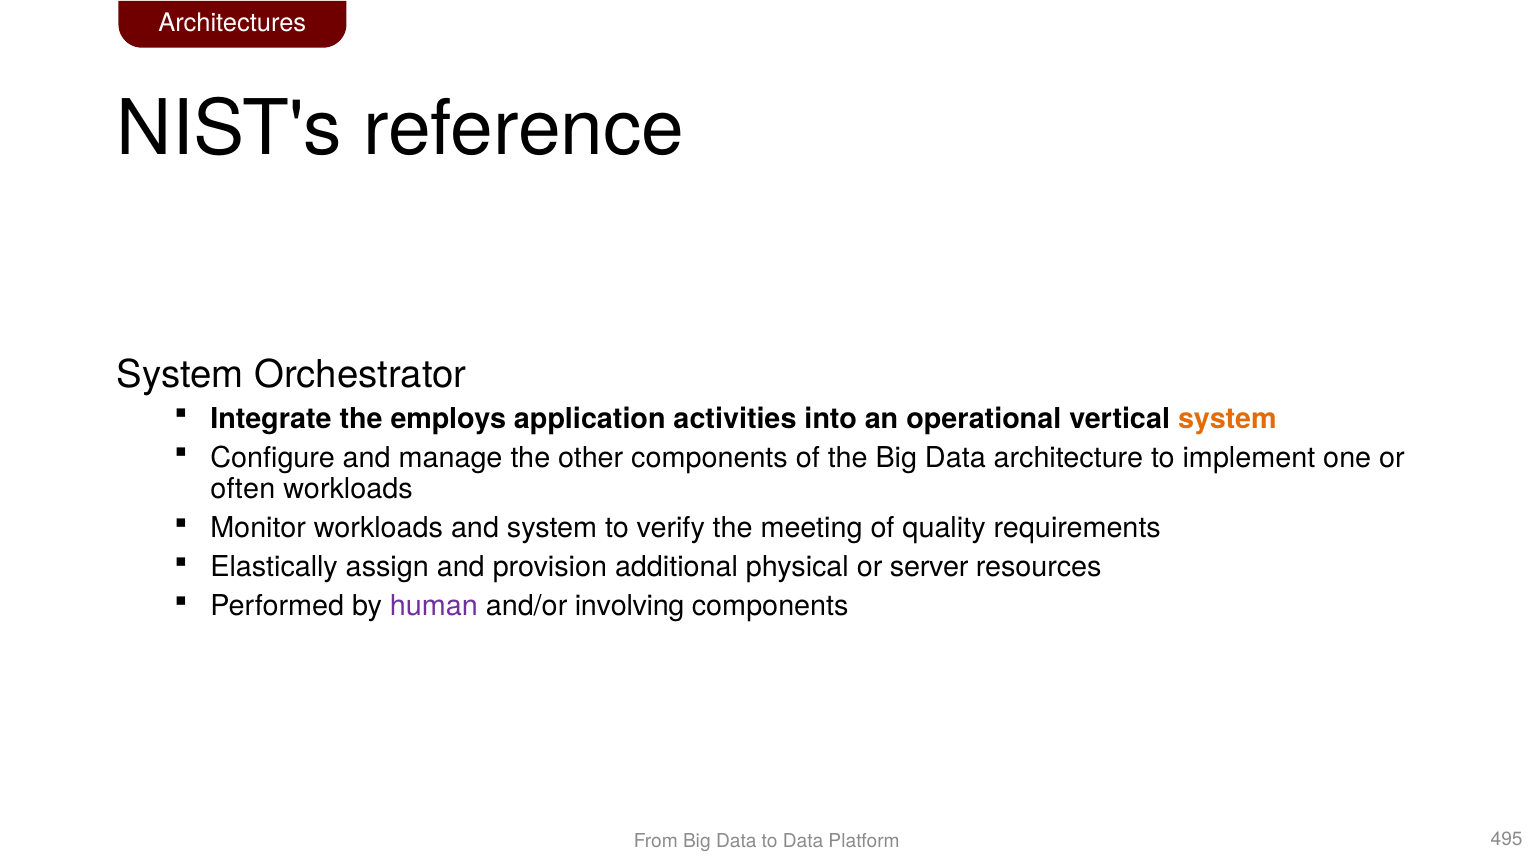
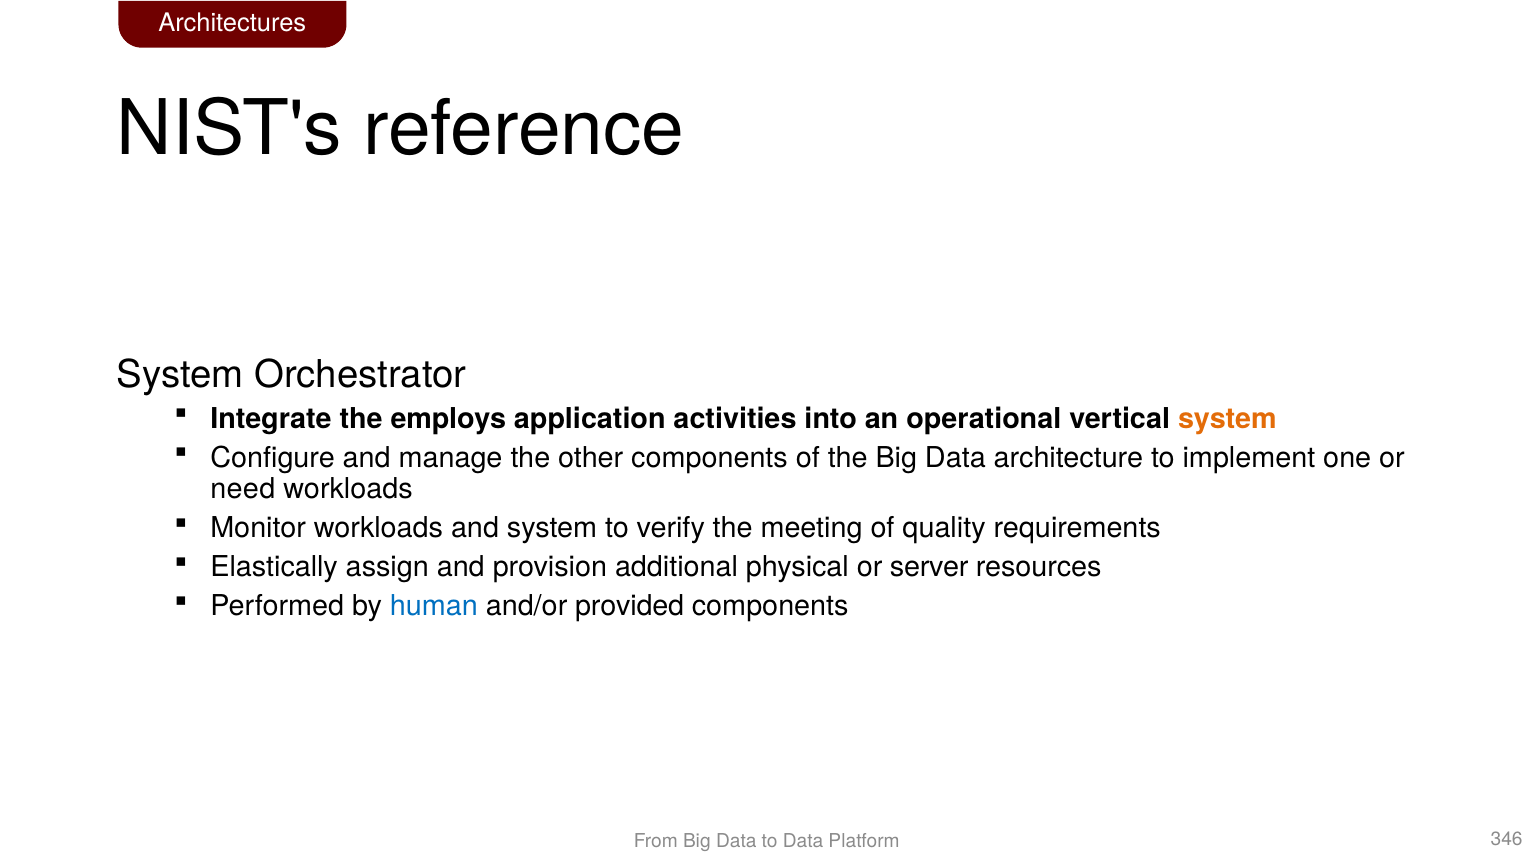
often: often -> need (243, 489)
human colour: purple -> blue (434, 606)
involving: involving -> provided (630, 606)
495: 495 -> 346 (1507, 839)
